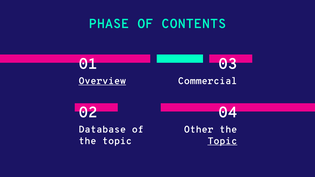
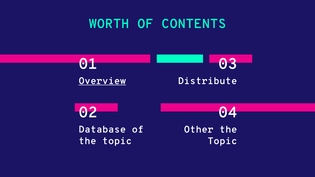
PHASE: PHASE -> WORTH (109, 24)
Commercial: Commercial -> Distribute (208, 81)
Topic underline: present -> none (222, 141)
